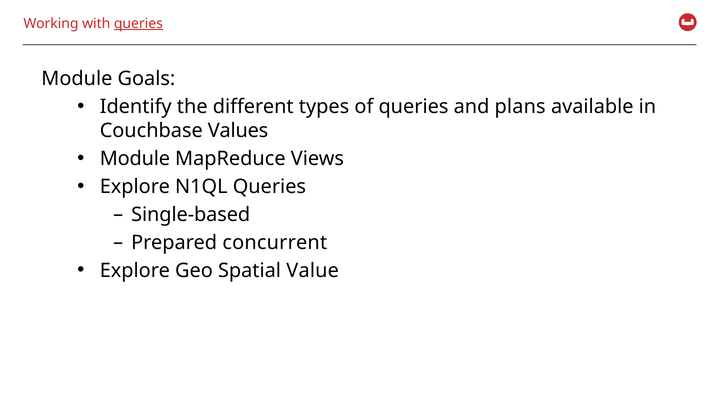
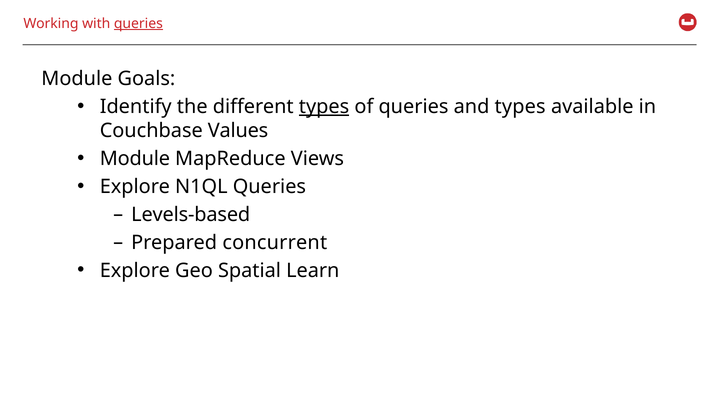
types underline: none -> present (324, 106)
and plans: plans -> types (520, 106)
Single-based: Single-based -> Levels-based (191, 214)
Value: Value -> Learn (313, 270)
